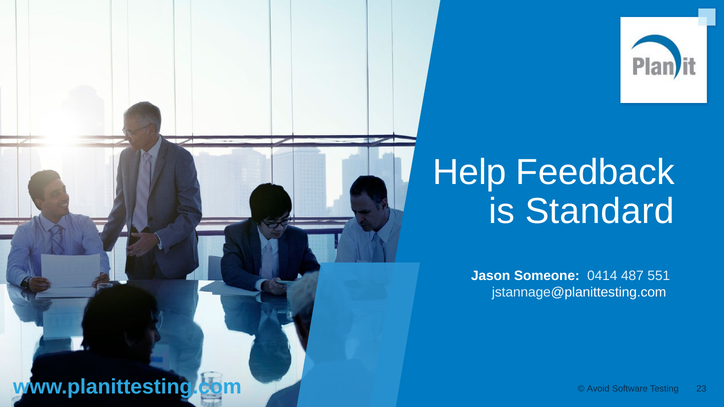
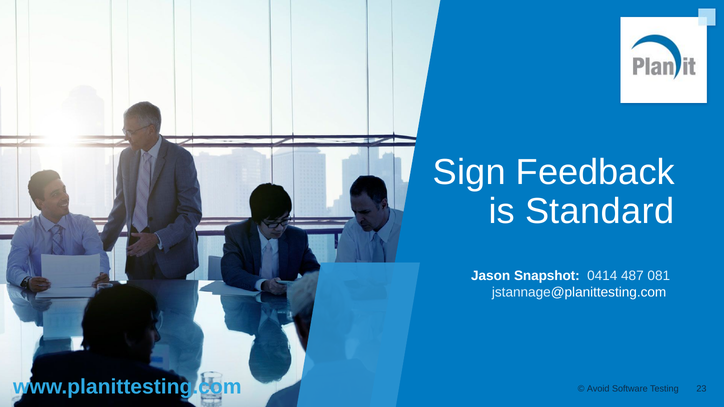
Help: Help -> Sign (469, 172)
Someone: Someone -> Snapshot (547, 276)
551: 551 -> 081 (659, 276)
